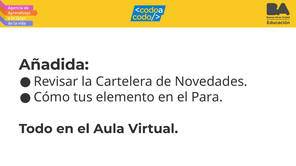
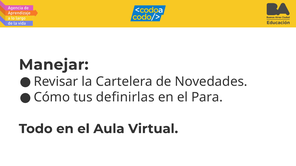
Añadida: Añadida -> Manejar (54, 65)
elemento: elemento -> definirlas (125, 98)
